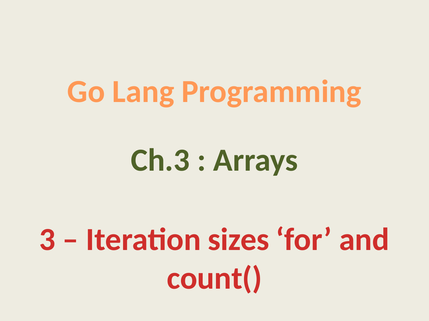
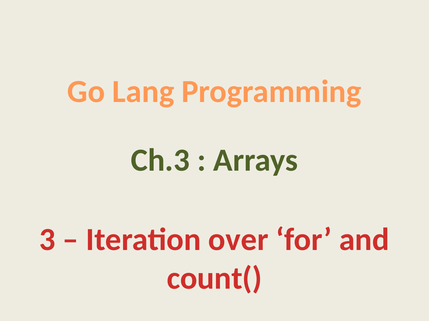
sizes: sizes -> over (238, 240)
